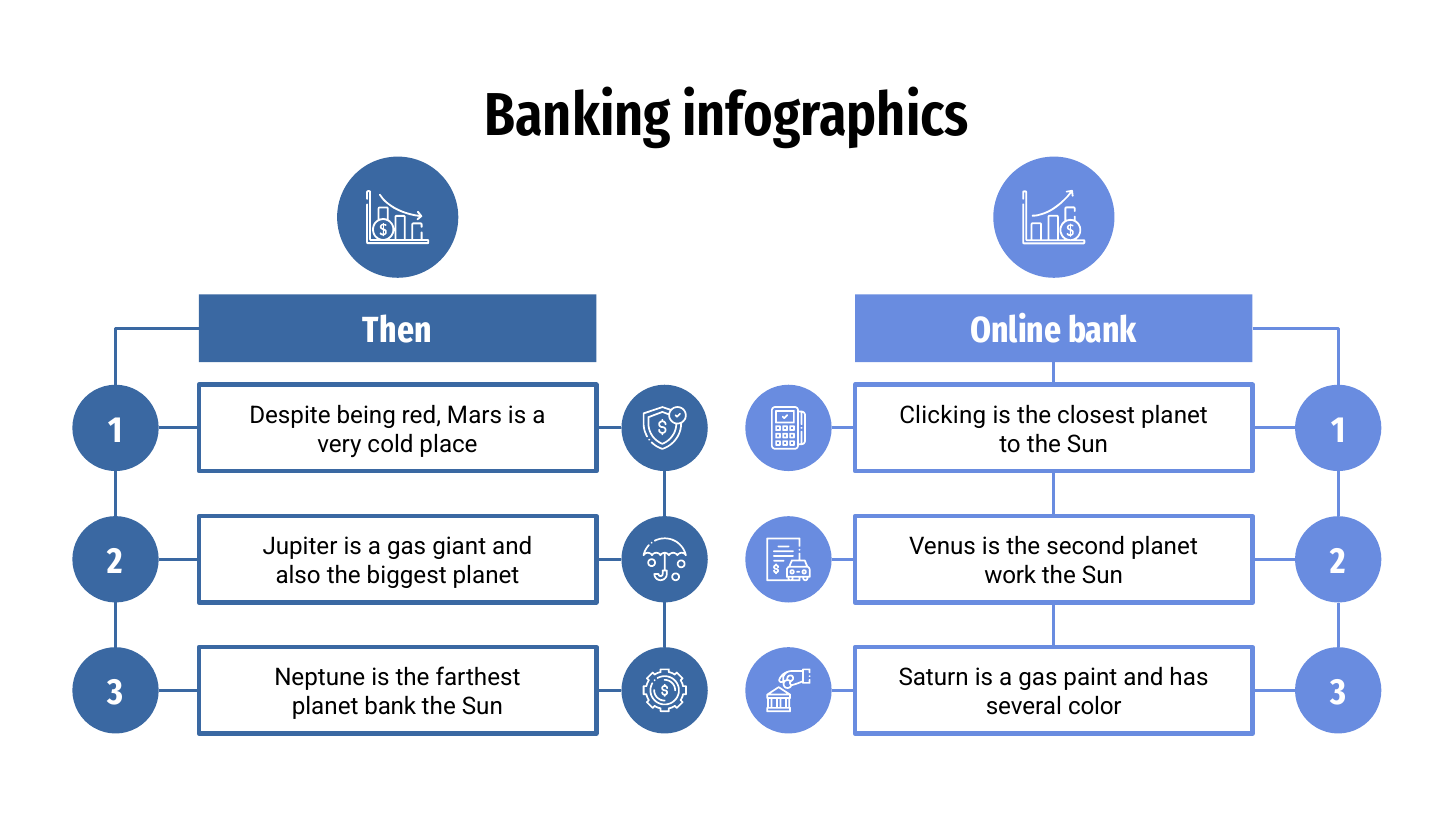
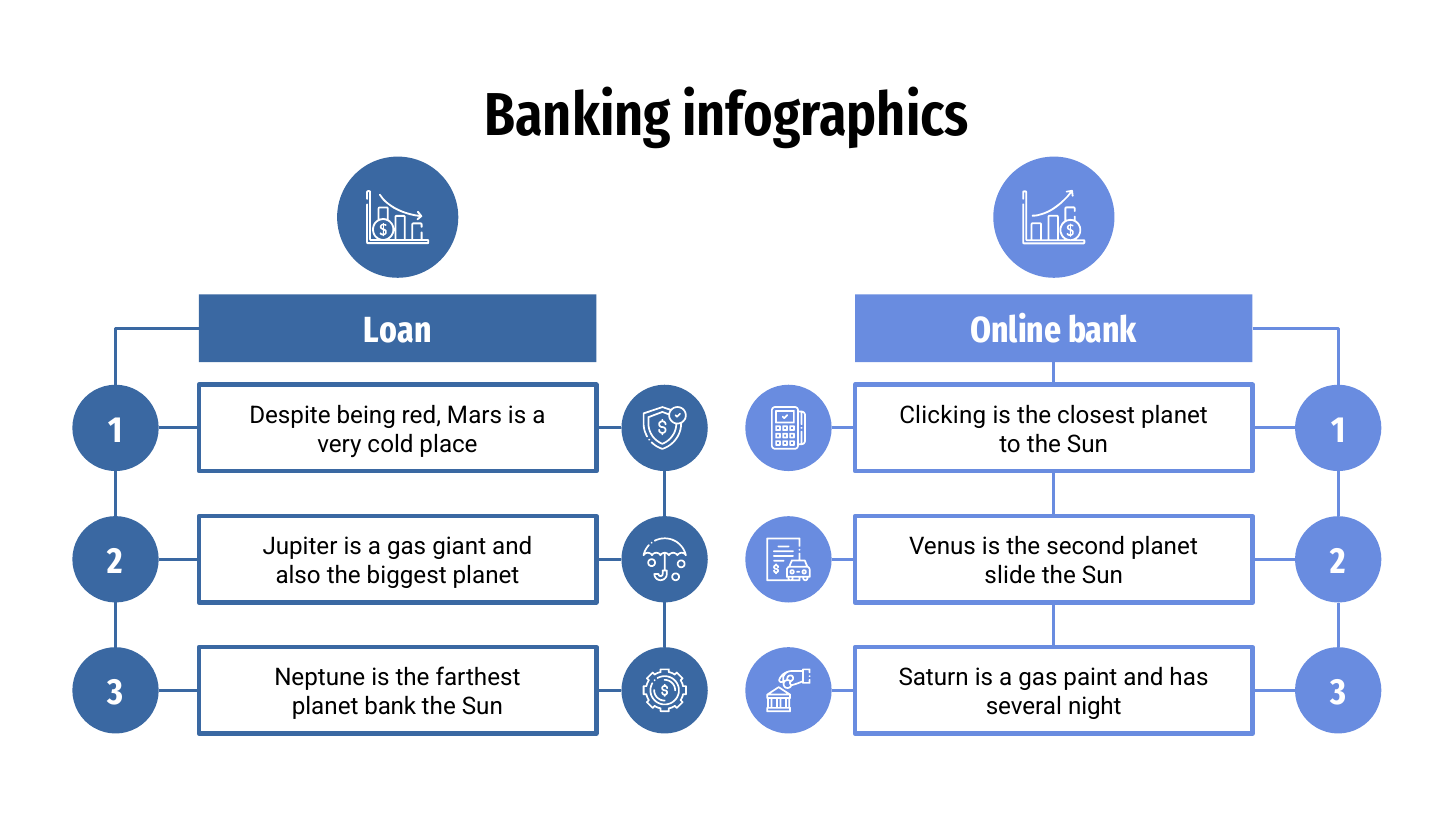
Then: Then -> Loan (397, 331)
work: work -> slide (1010, 575)
color: color -> night (1095, 706)
